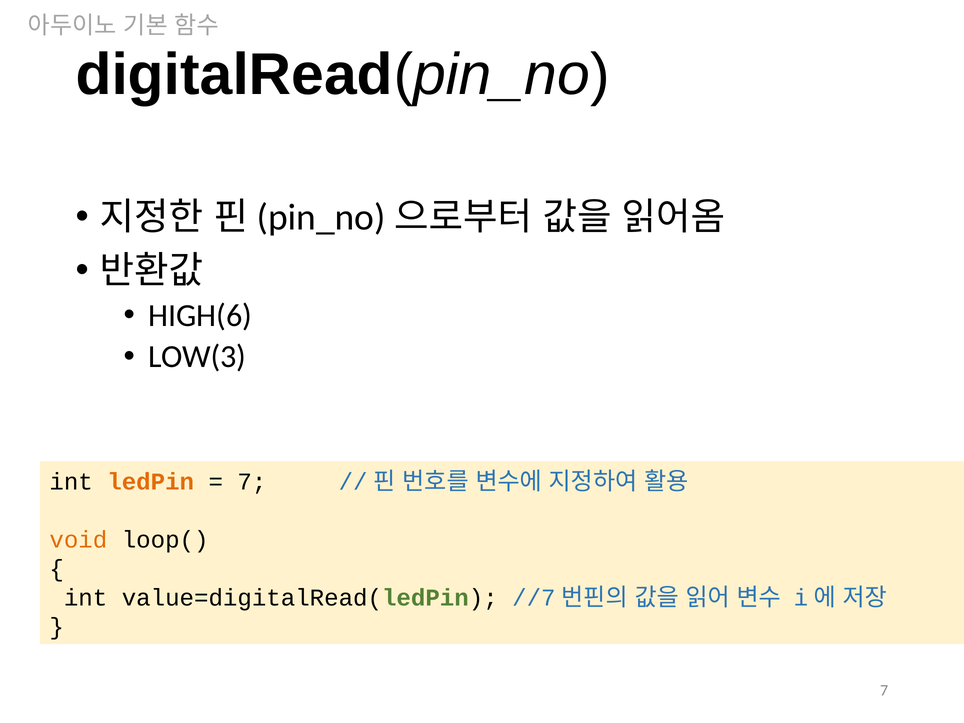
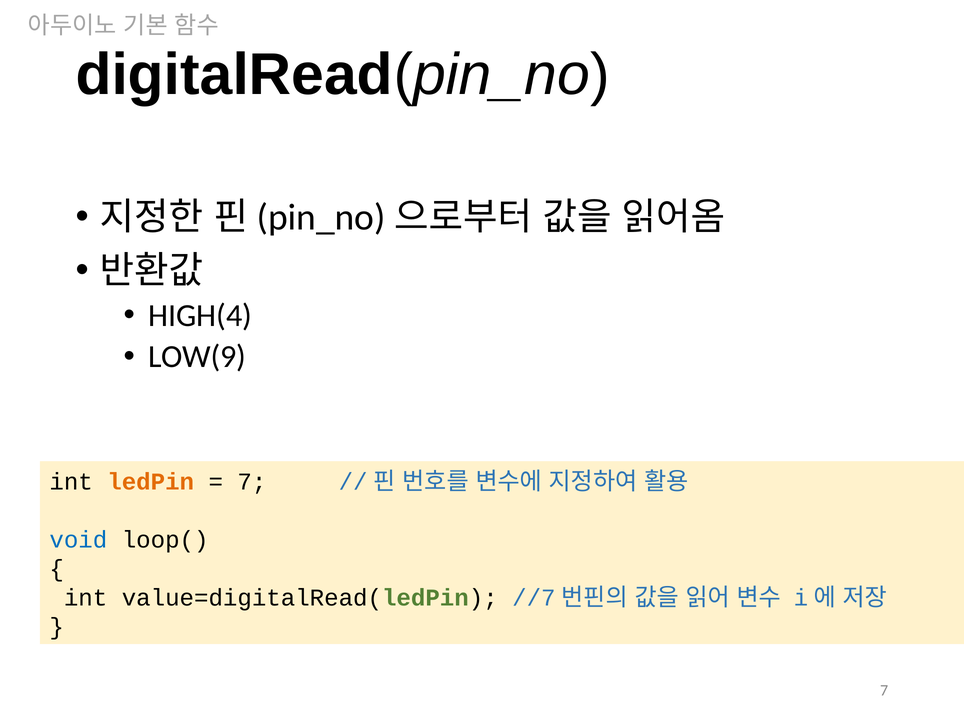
HIGH(6: HIGH(6 -> HIGH(4 (200, 315)
LOW(3: LOW(3 -> LOW(9 (197, 357)
void colour: orange -> blue (78, 540)
